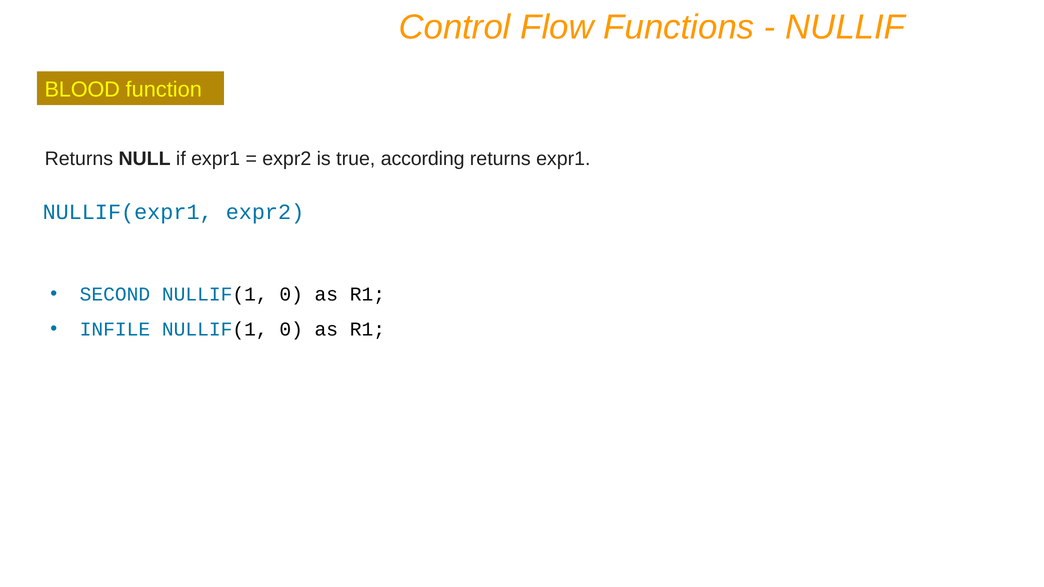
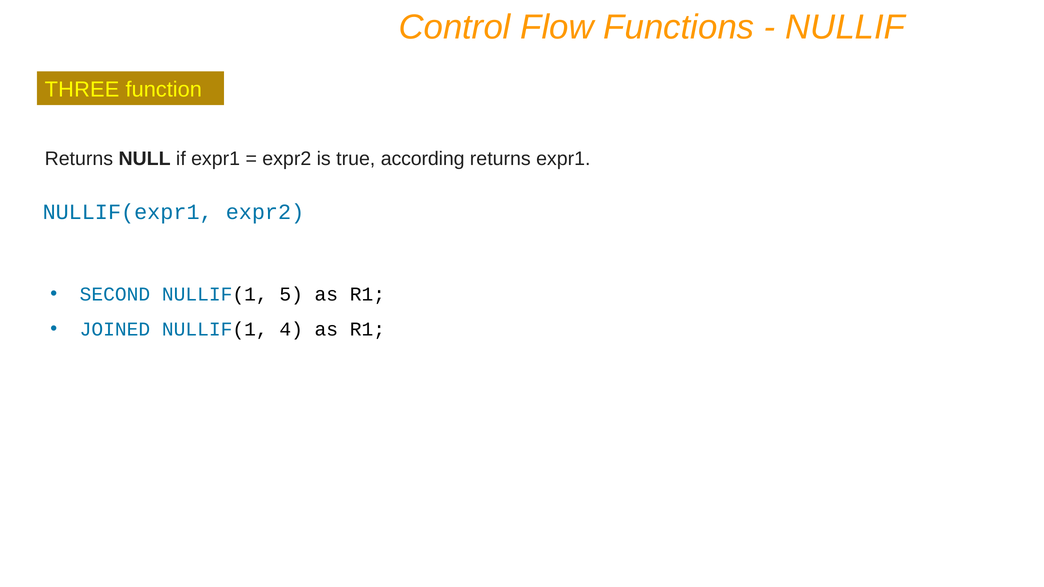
BLOOD: BLOOD -> THREE (82, 90)
0: 0 -> 5 (291, 294)
INFILE: INFILE -> JOINED (115, 330)
0: 0 -> 4 (291, 330)
